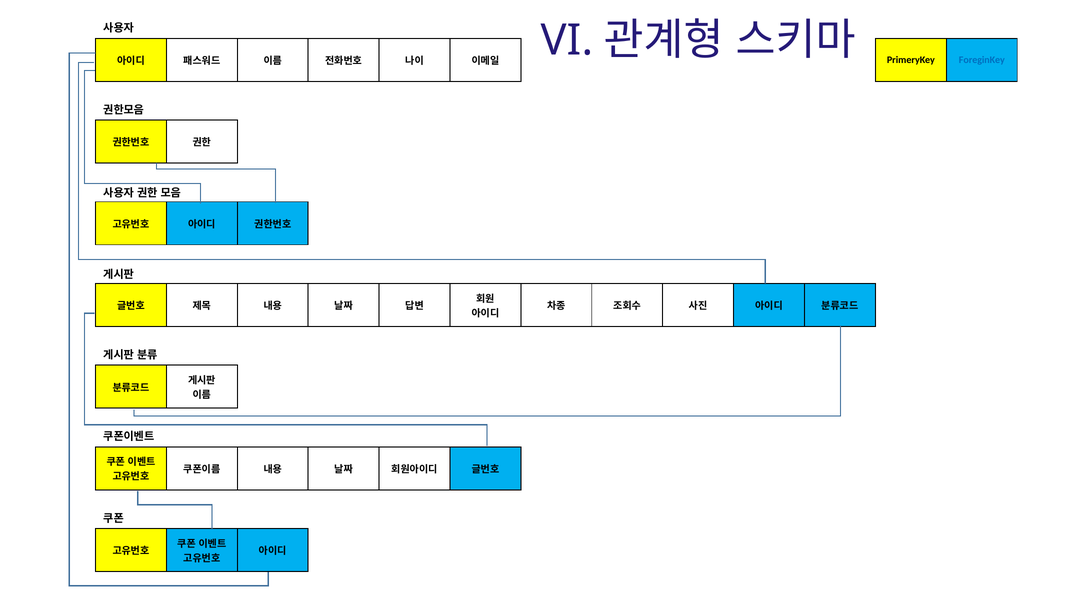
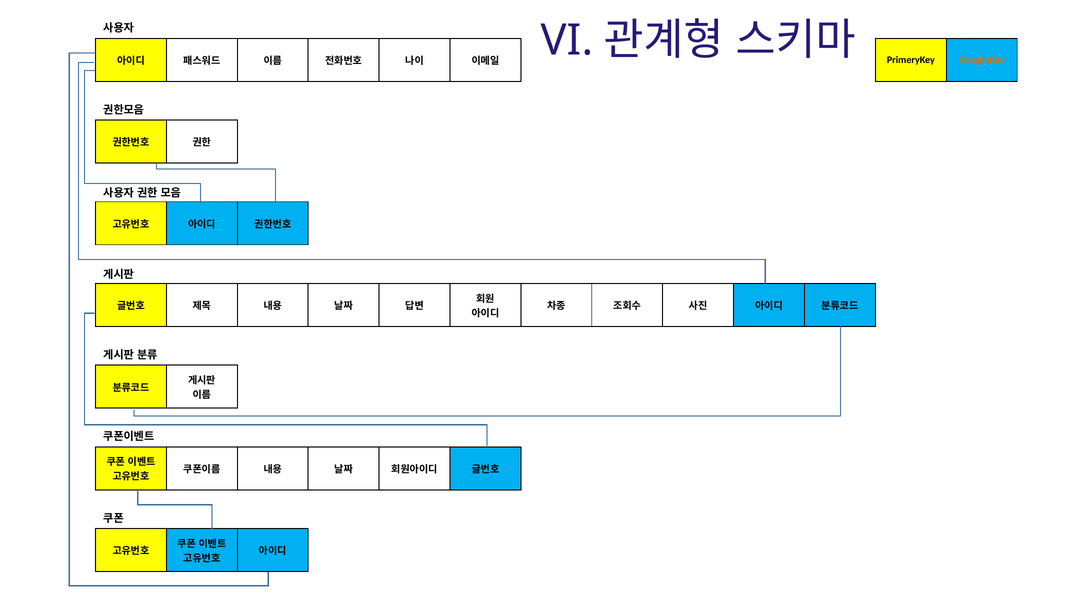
ForeginKey colour: blue -> orange (982, 60)
